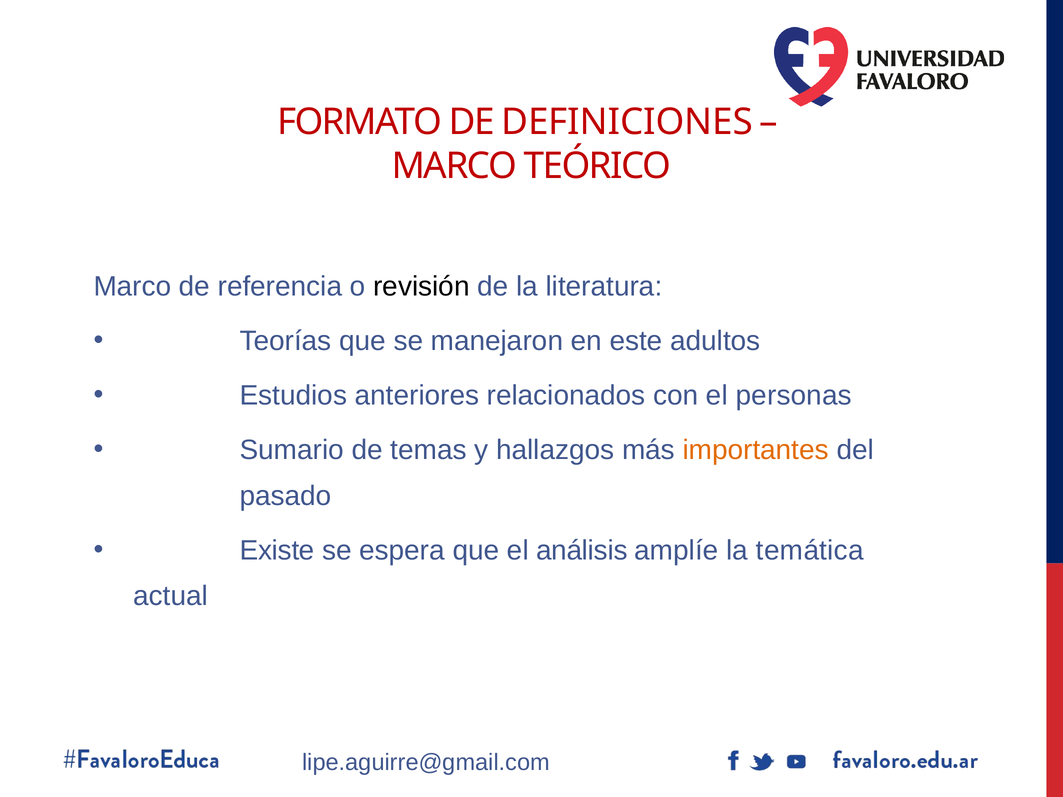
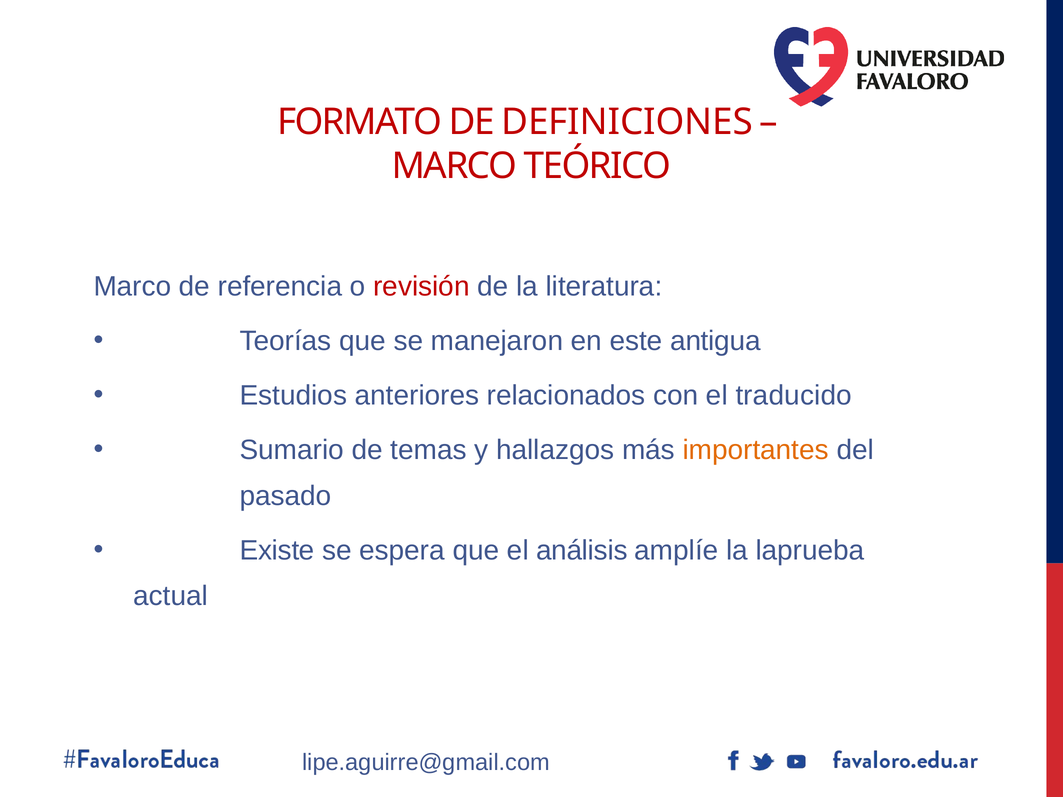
revisión colour: black -> red (421, 287)
adultos: adultos -> antigua (715, 341)
personas: personas -> traducido (794, 396)
temática: temática -> laprueba (810, 551)
